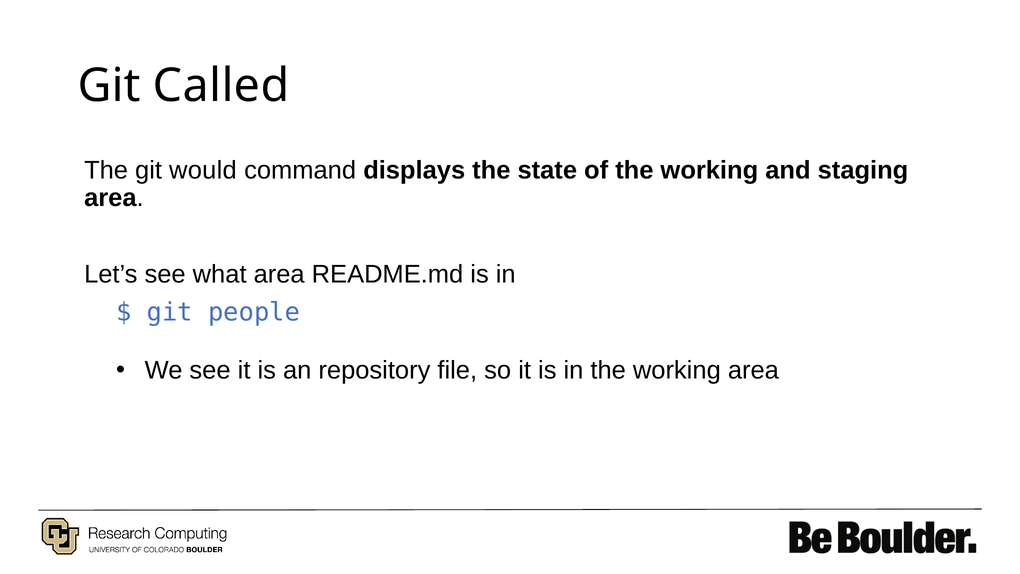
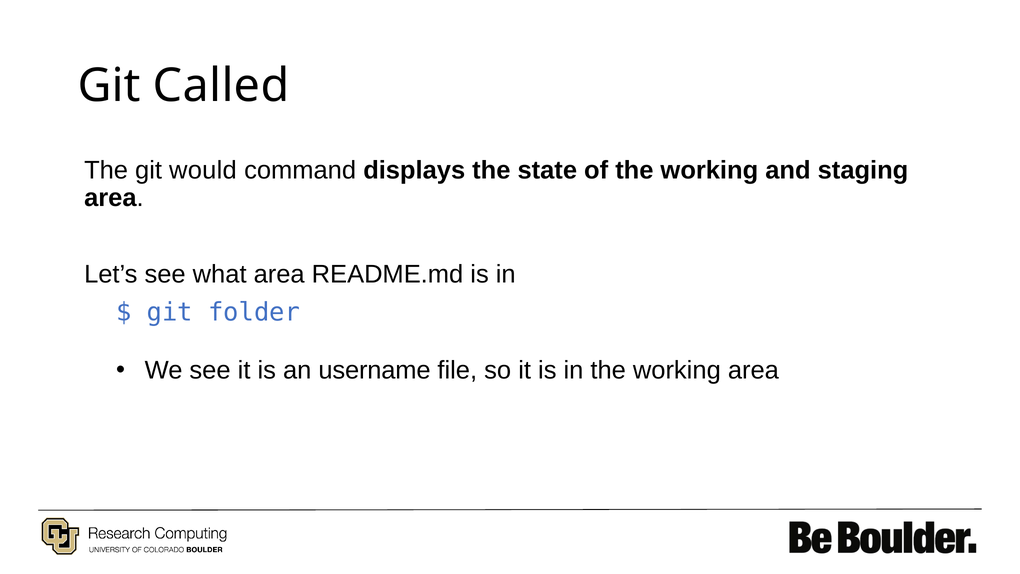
people: people -> folder (254, 312)
repository: repository -> username (375, 370)
